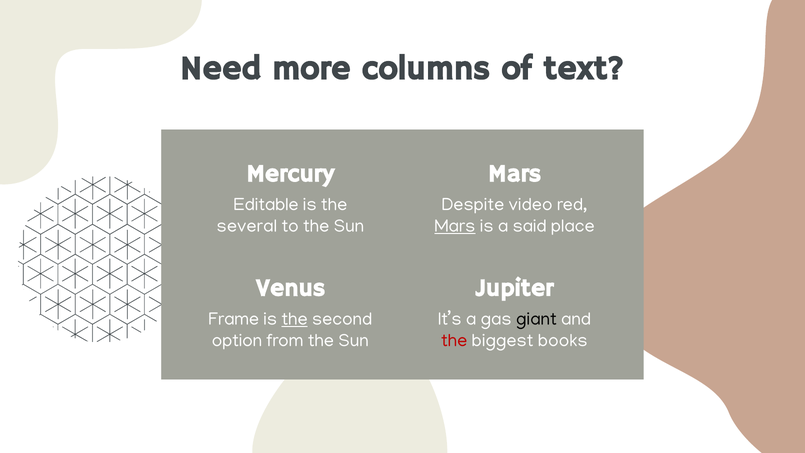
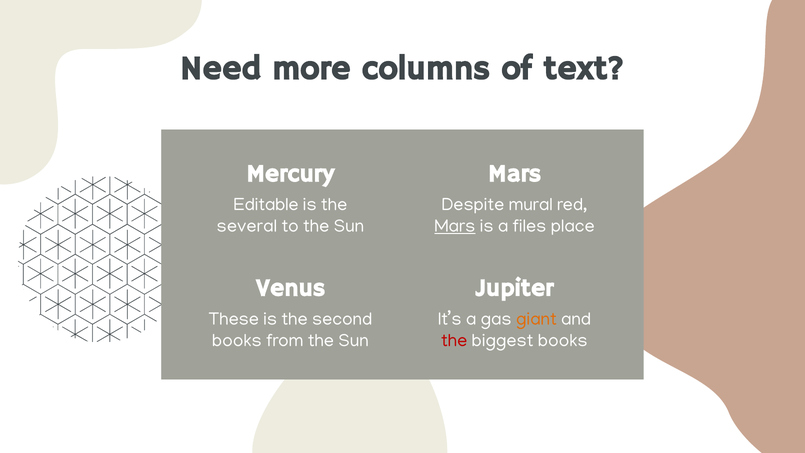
video: video -> mural (531, 204)
said: said -> files (530, 226)
Frame: Frame -> These (234, 319)
the underline: present -> none (295, 319)
giant colour: black -> orange (536, 319)
option: option -> books (237, 340)
